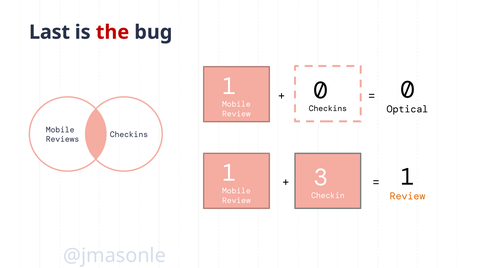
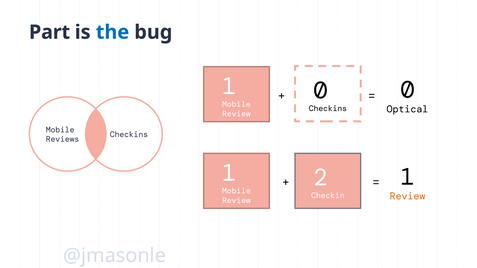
Last: Last -> Part (50, 32)
the colour: red -> blue (112, 32)
3: 3 -> 2 (321, 178)
